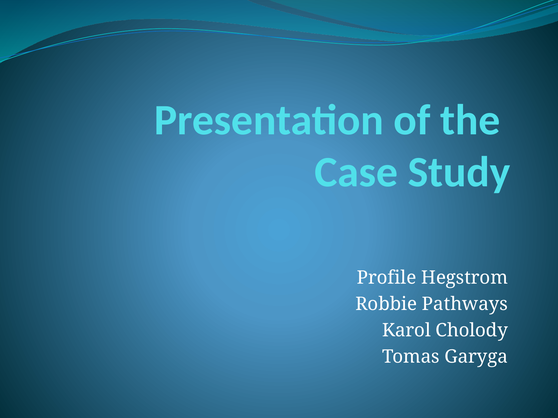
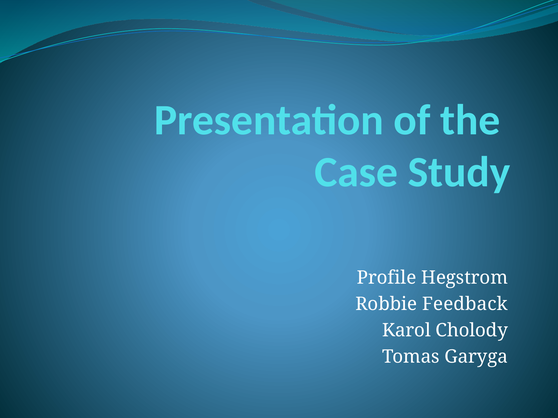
Pathways: Pathways -> Feedback (465, 304)
